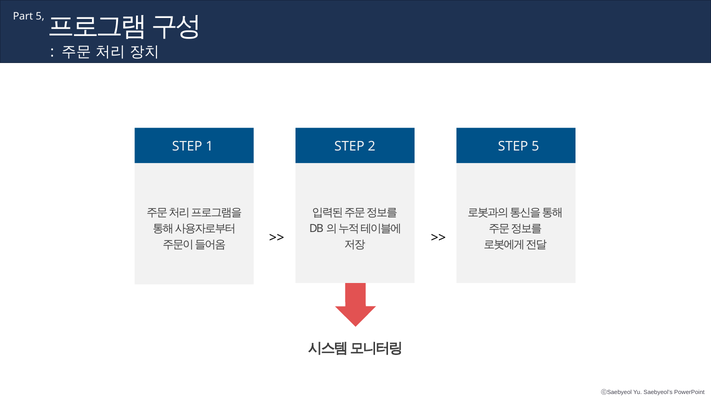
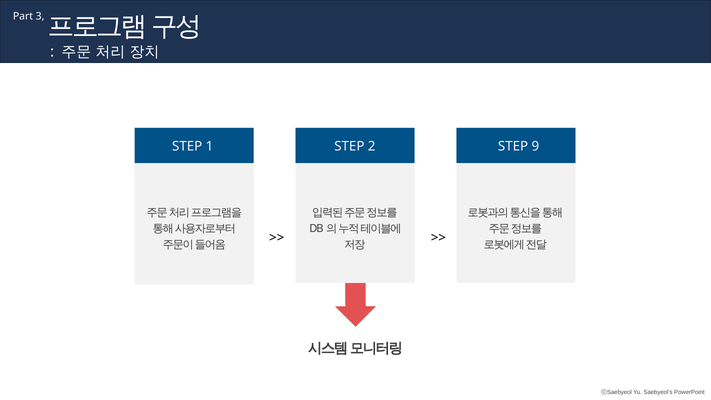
Part 5: 5 -> 3 (40, 16)
STEP 5: 5 -> 9 (535, 146)
